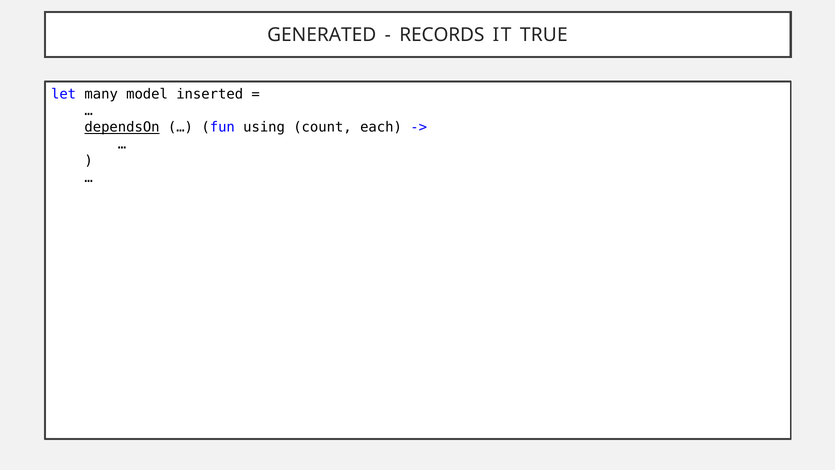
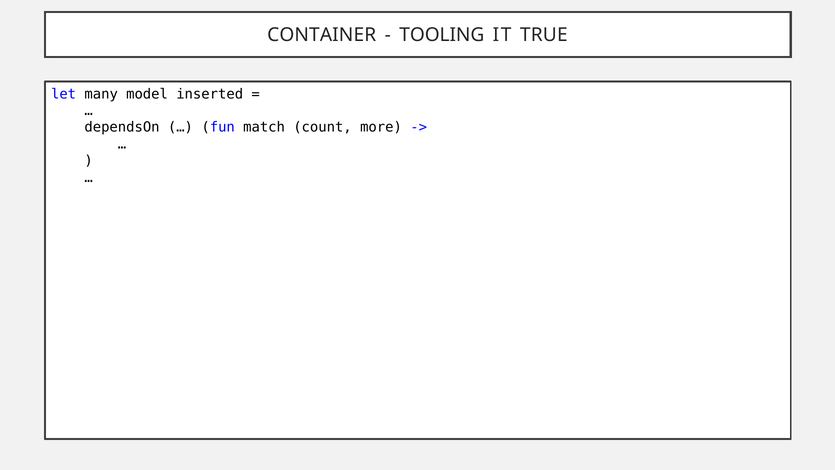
GENERATED: GENERATED -> CONTAINER (322, 35)
RECORDS: RECORDS -> TOOLING (442, 35)
dependsOn underline: present -> none (122, 127)
using: using -> match (264, 127)
each: each -> more (381, 127)
